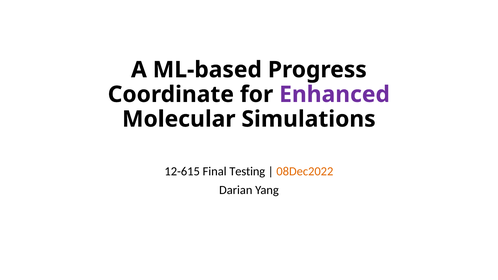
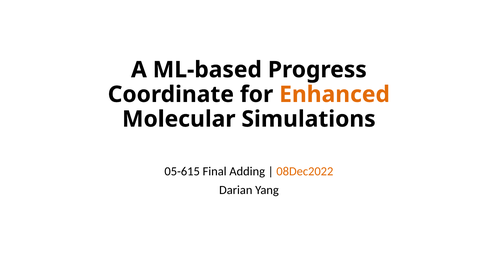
Enhanced colour: purple -> orange (335, 94)
12-615: 12-615 -> 05-615 (182, 172)
Testing: Testing -> Adding (247, 172)
